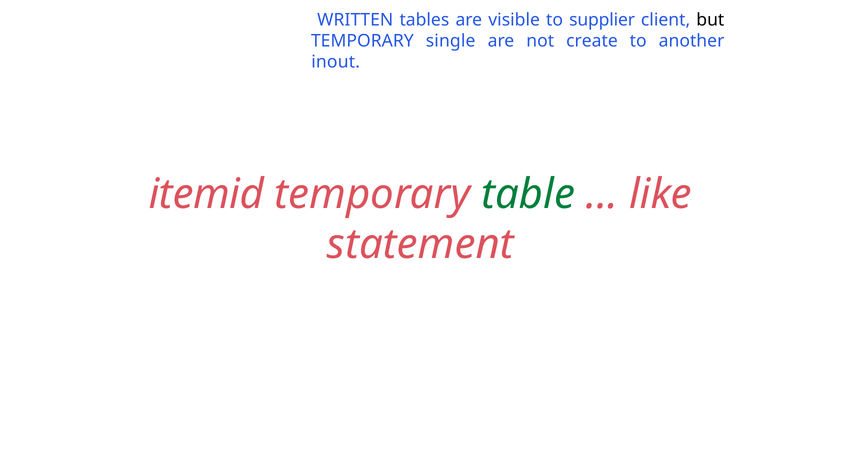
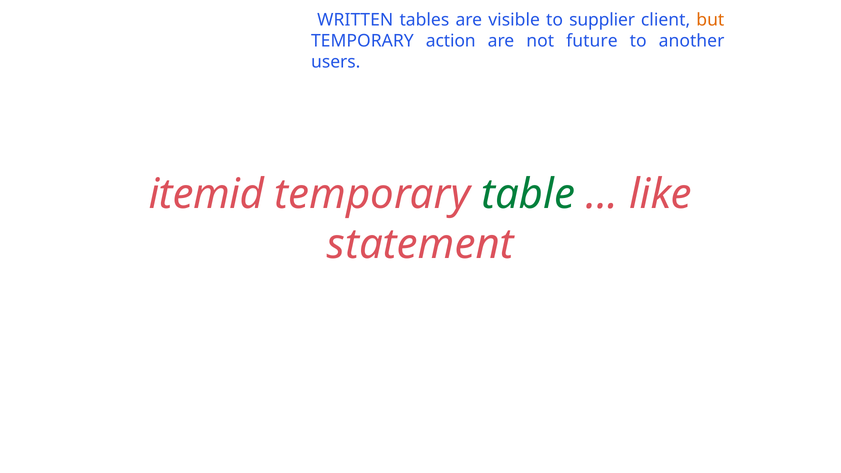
but colour: black -> orange (710, 20)
single: single -> action (451, 41)
create: create -> future (592, 41)
inout: inout -> users (336, 62)
